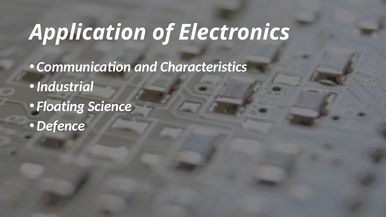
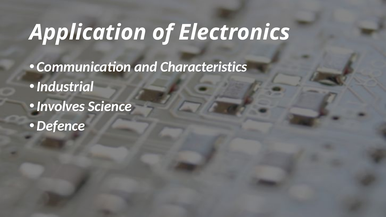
Floating: Floating -> Involves (61, 106)
